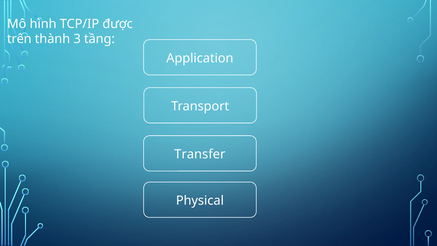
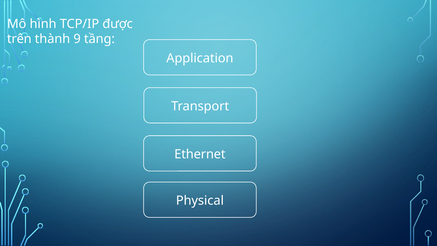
3: 3 -> 9 (77, 39)
Transfer: Transfer -> Ethernet (200, 154)
